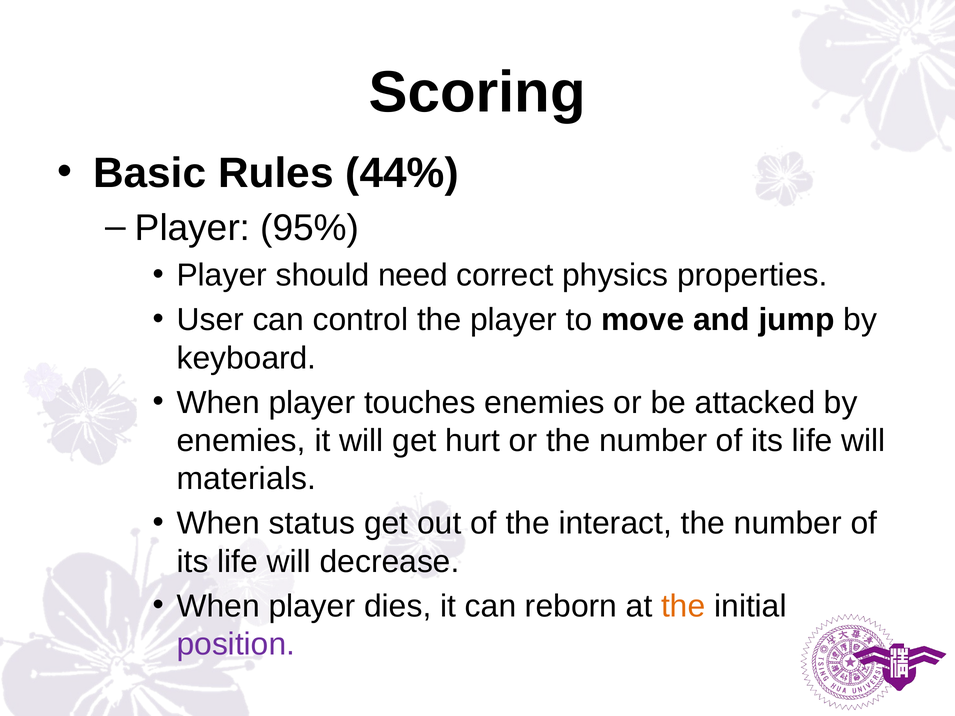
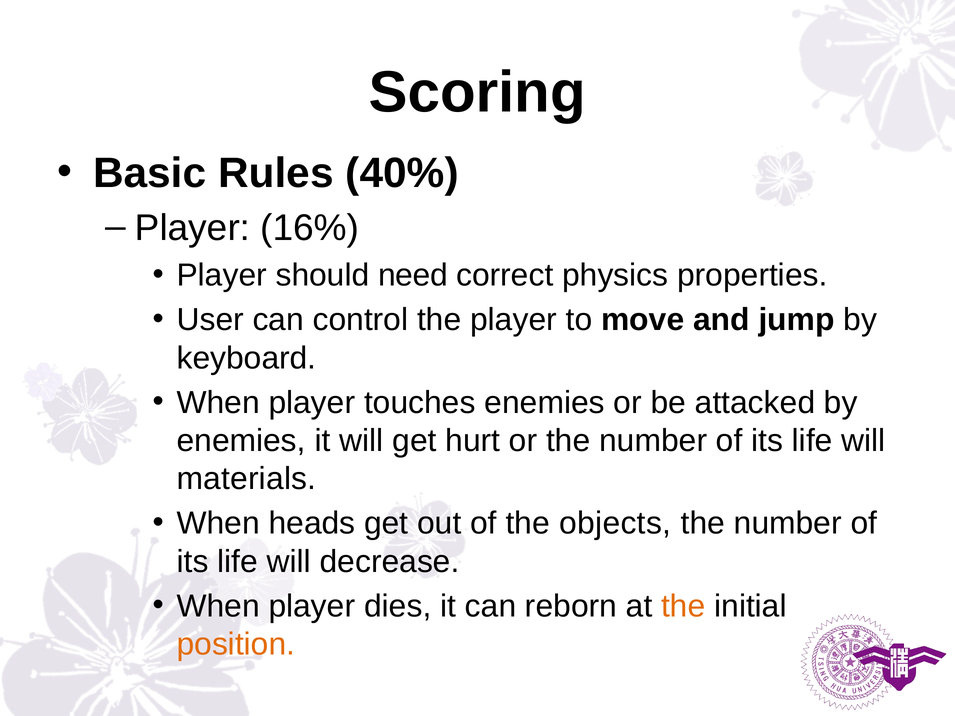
44%: 44% -> 40% (402, 173)
95%: 95% -> 16% (310, 228)
status: status -> heads (312, 524)
interact: interact -> objects (615, 524)
position colour: purple -> orange (236, 645)
